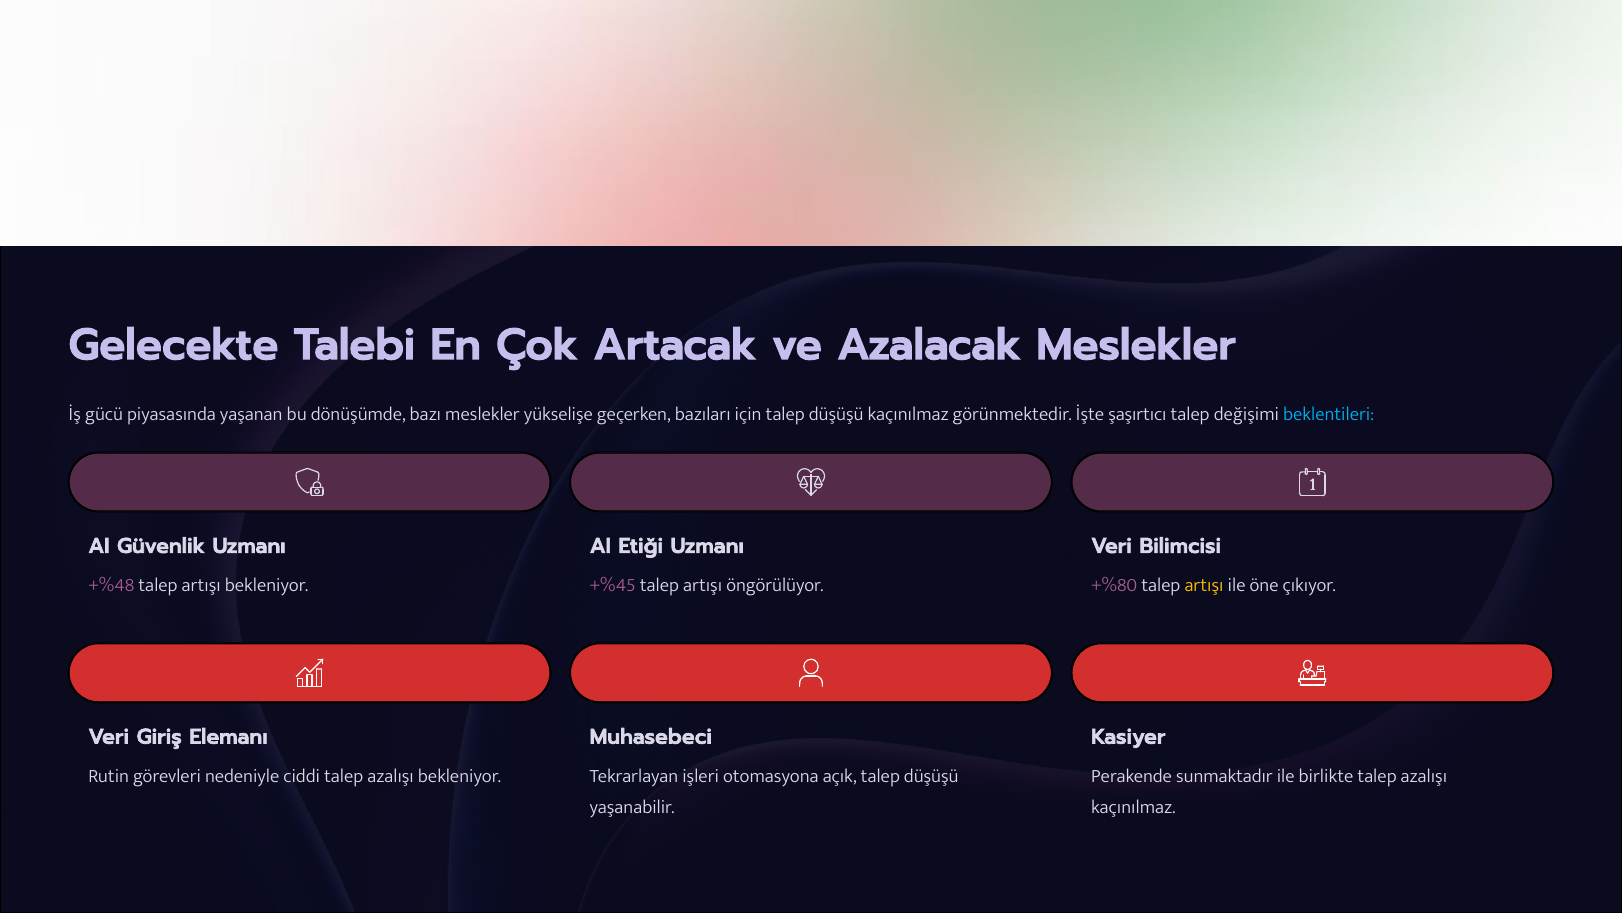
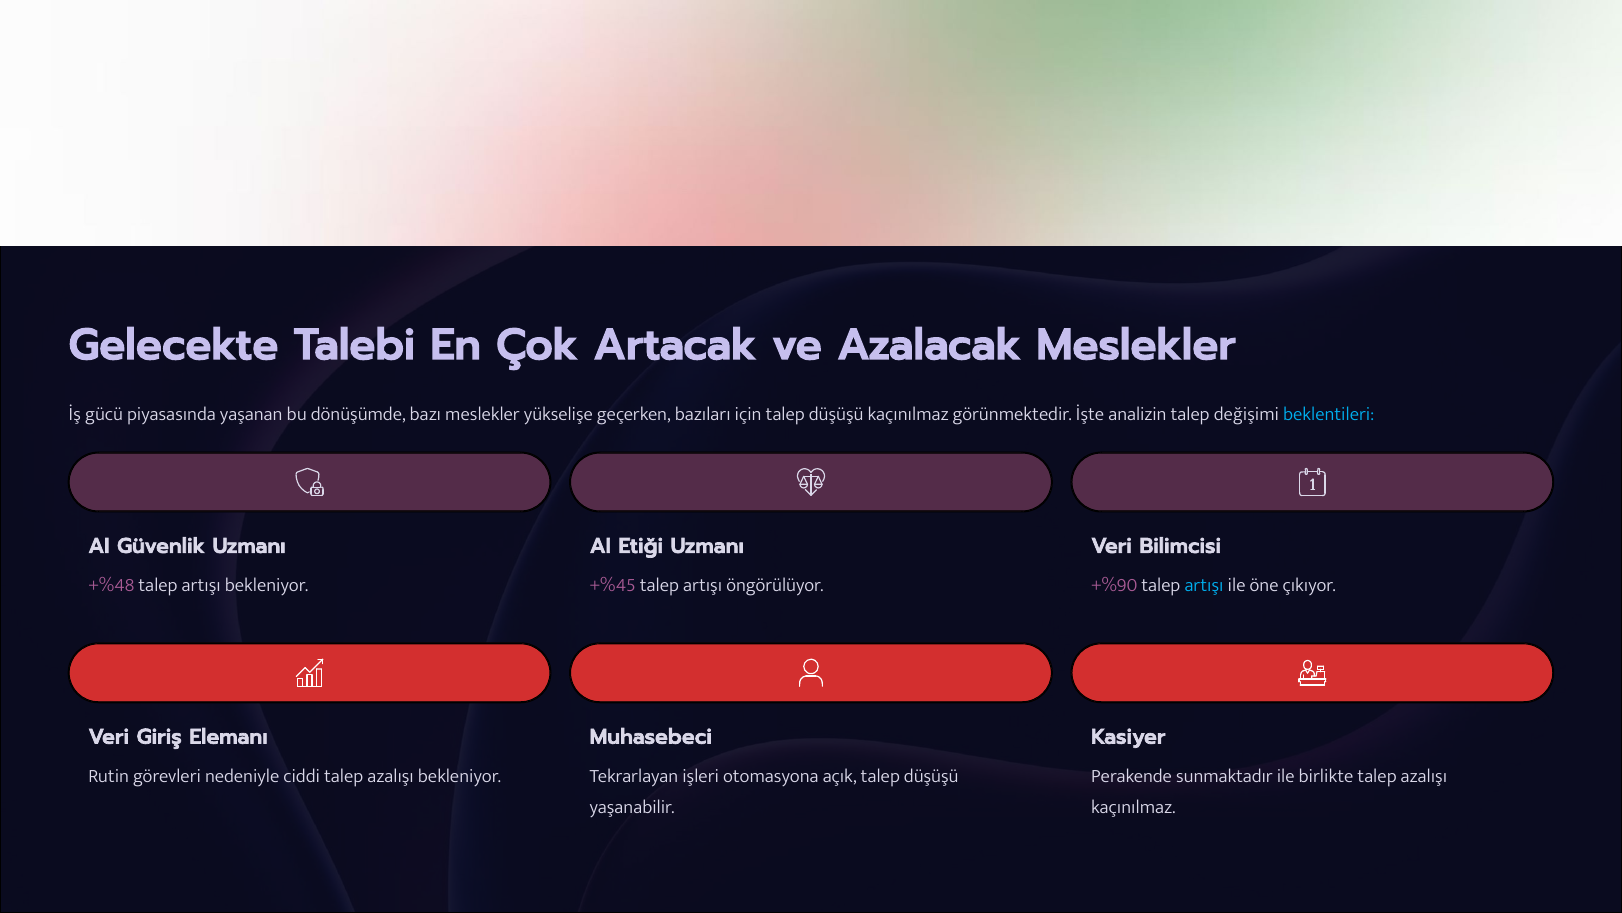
şaşırtıcı: şaşırtıcı -> analizin (1137, 414)
+%80: +%80 -> +%90 (1114, 585)
artışı colour: yellow -> light blue (1204, 585)
